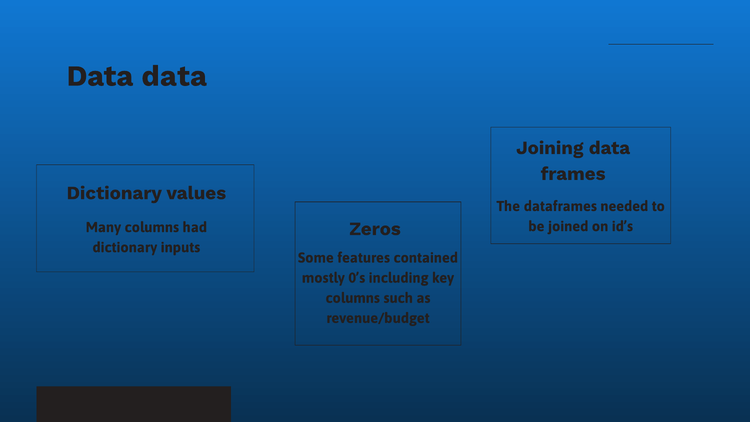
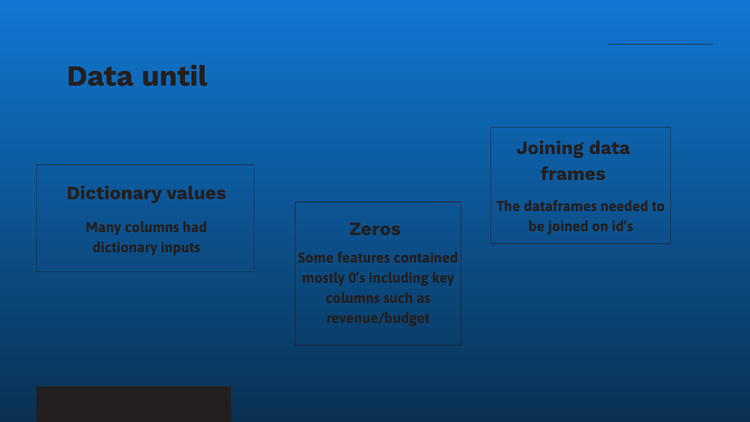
Data data: data -> until (174, 76)
